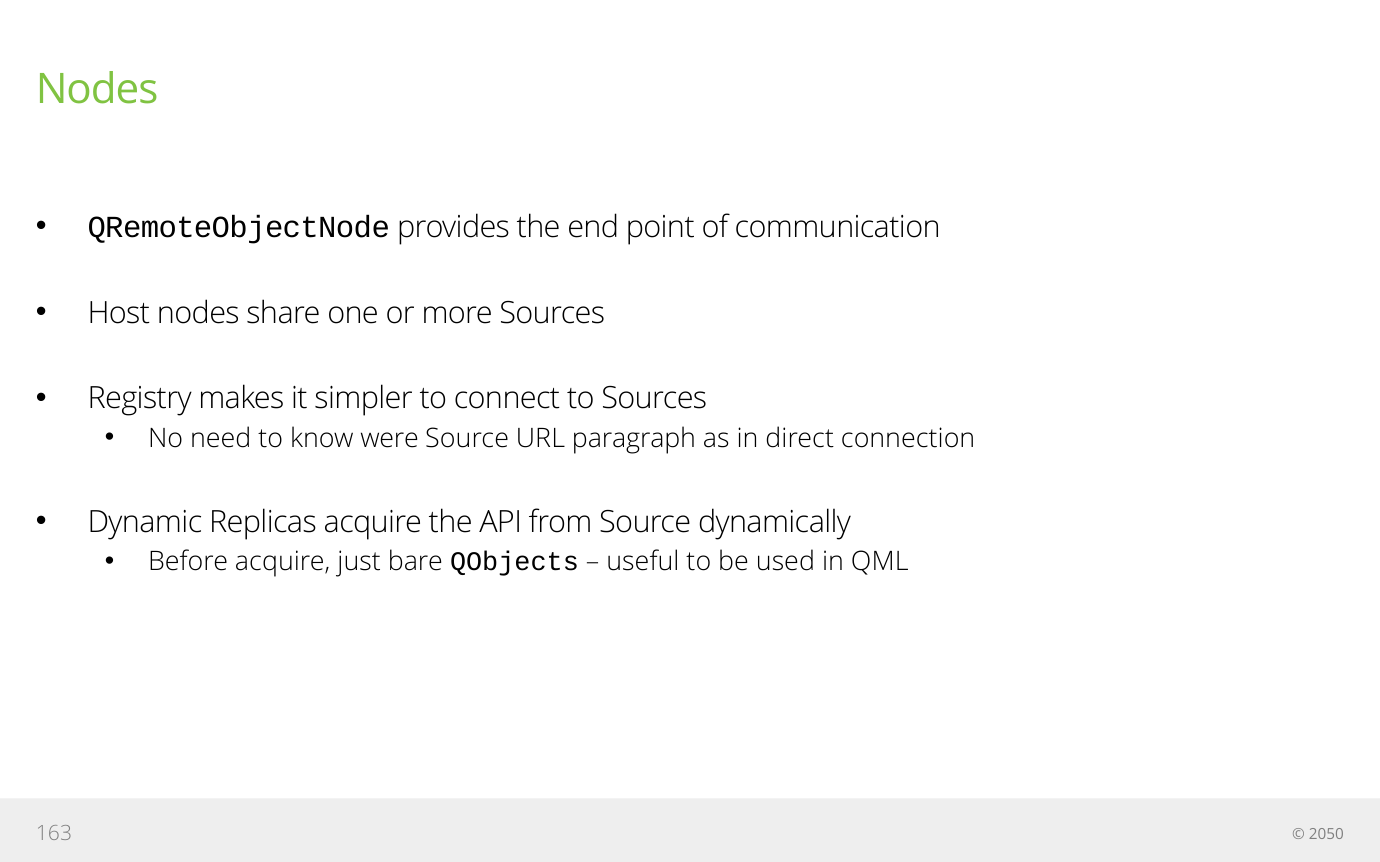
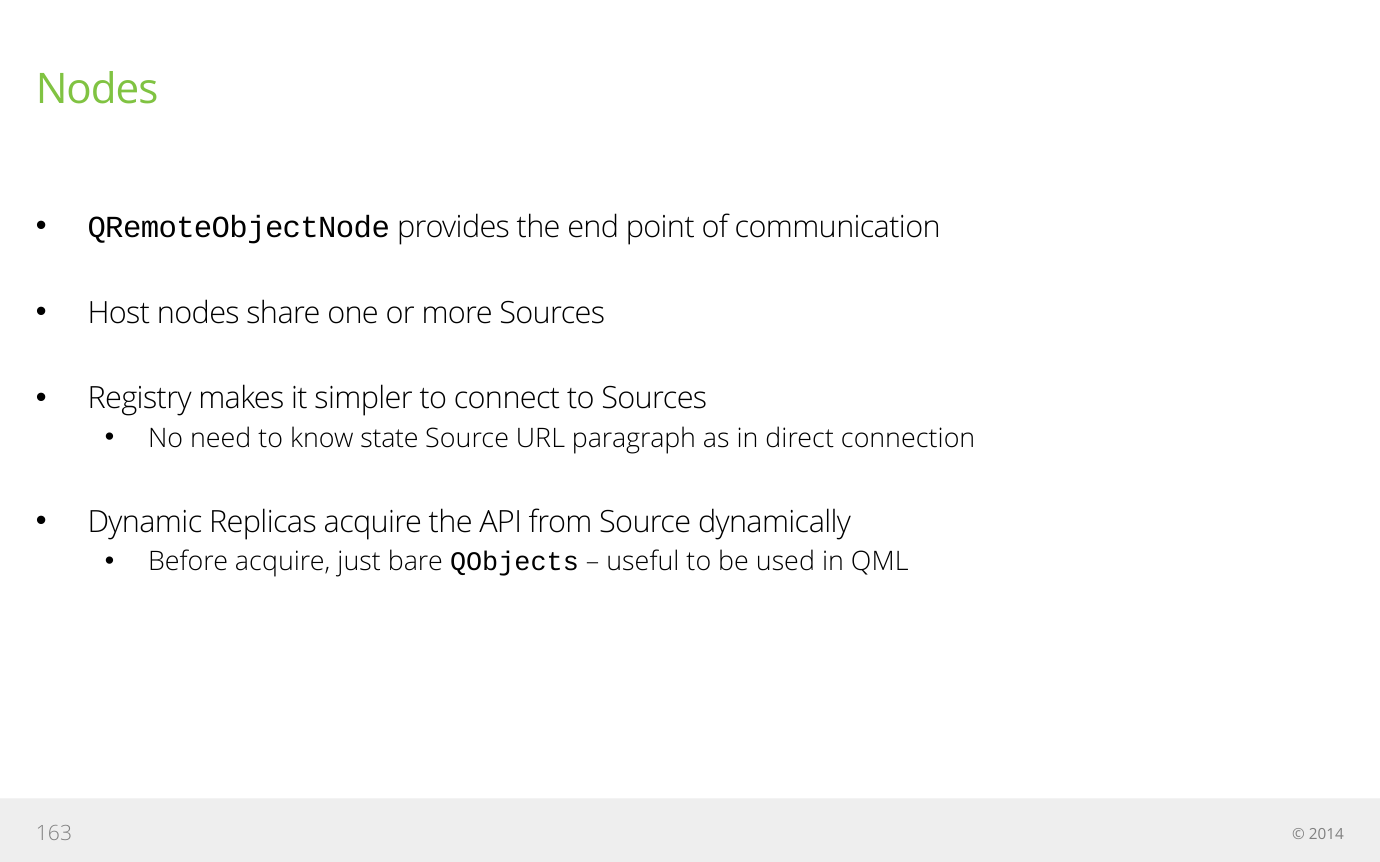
were: were -> state (390, 439)
2050: 2050 -> 2014 (1326, 835)
